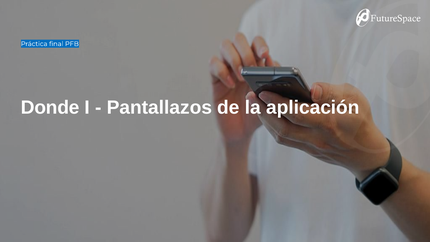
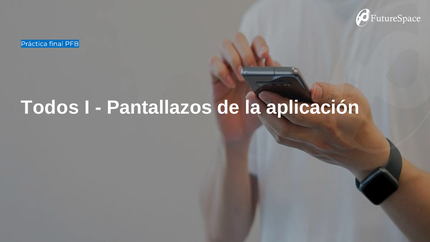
Donde: Donde -> Todos (50, 107)
